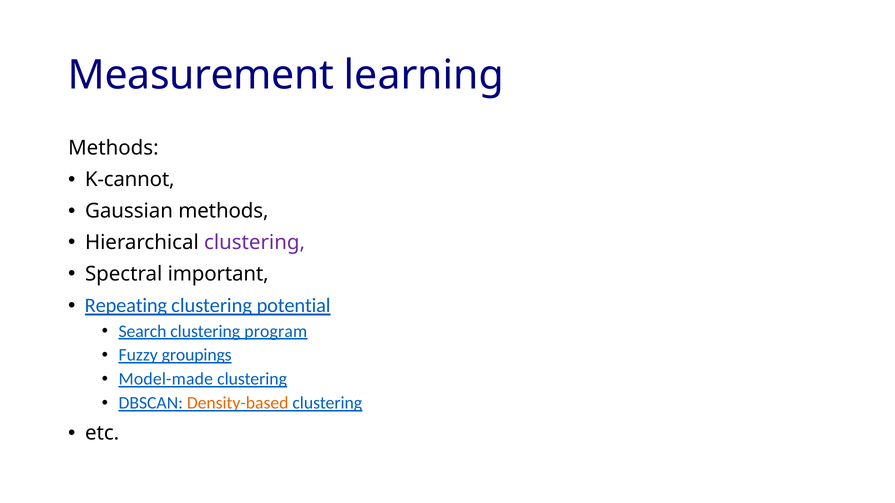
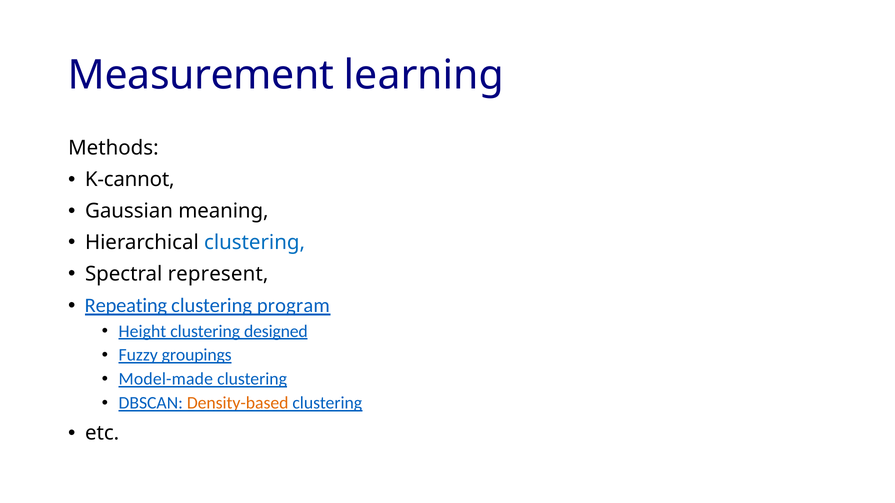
Gaussian methods: methods -> meaning (223, 211)
clustering colour: purple -> blue (255, 243)
important: important -> represent (218, 274)
potential: potential -> program (293, 306)
Search: Search -> Height (142, 331)
program: program -> designed (276, 331)
